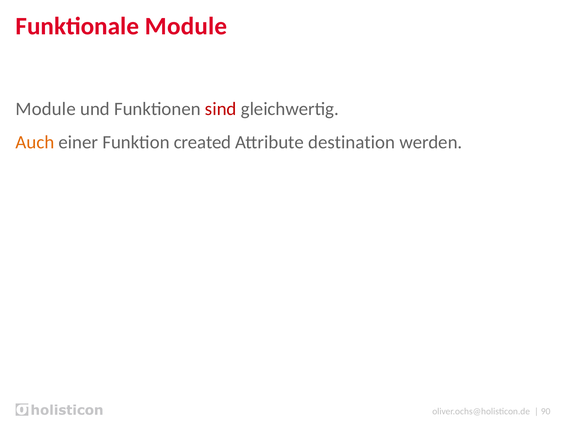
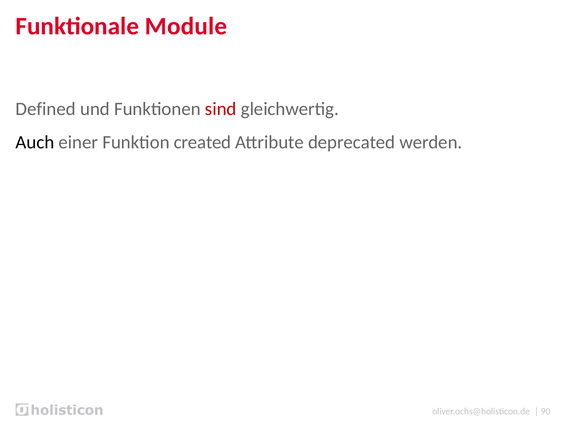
Module: Module -> Defined (46, 109)
Auch colour: orange -> black (35, 143)
destination: destination -> deprecated (352, 143)
